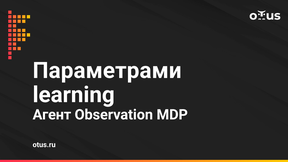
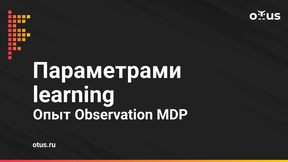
Агент: Агент -> Опыт (52, 115)
